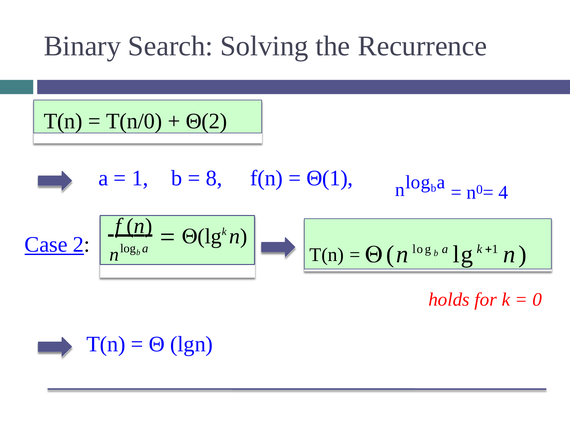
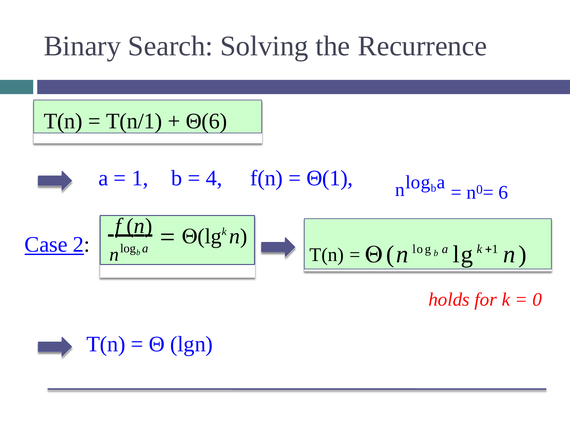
T(n/0: T(n/0 -> T(n/1 (134, 121)
Θ(2: Θ(2 -> Θ(6 (207, 121)
8: 8 -> 4 (214, 178)
4: 4 -> 6 (503, 193)
